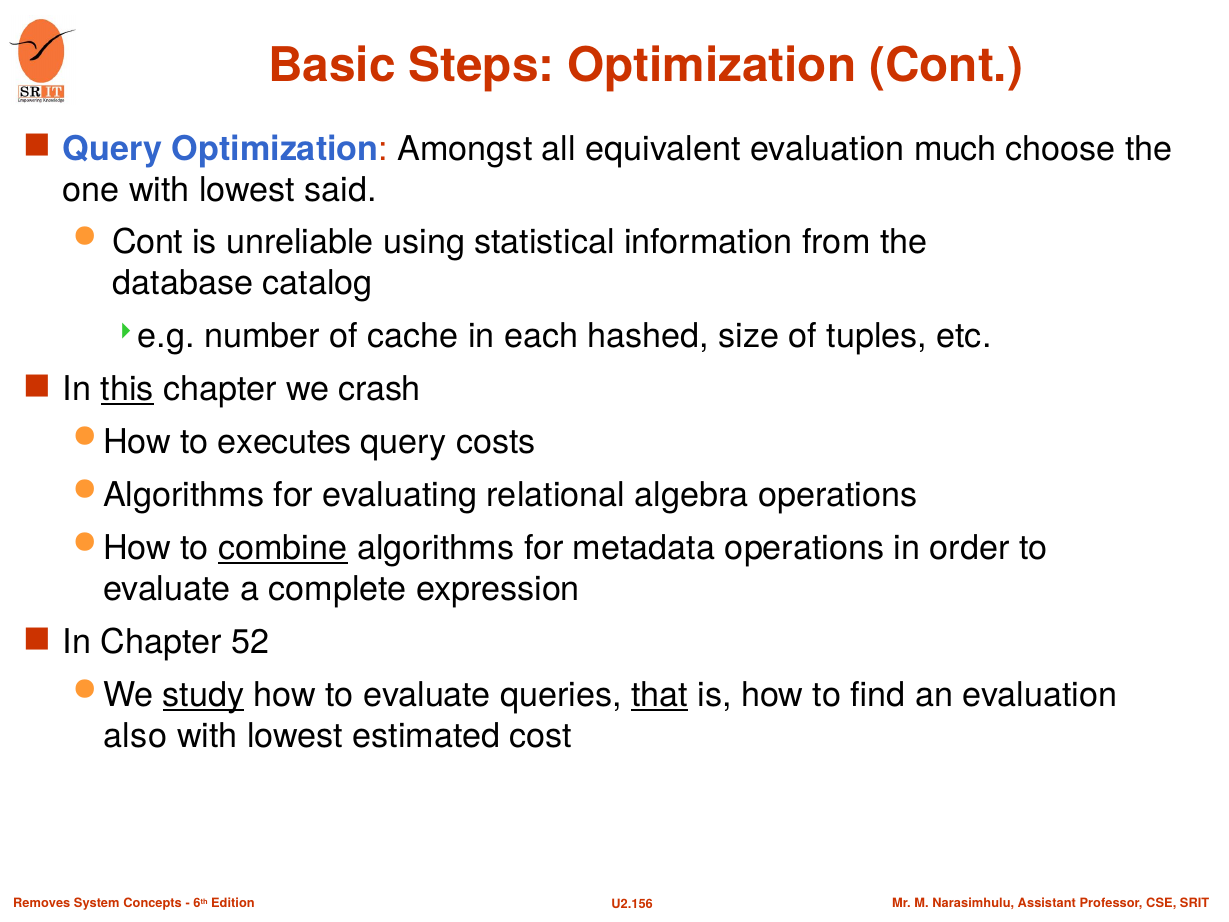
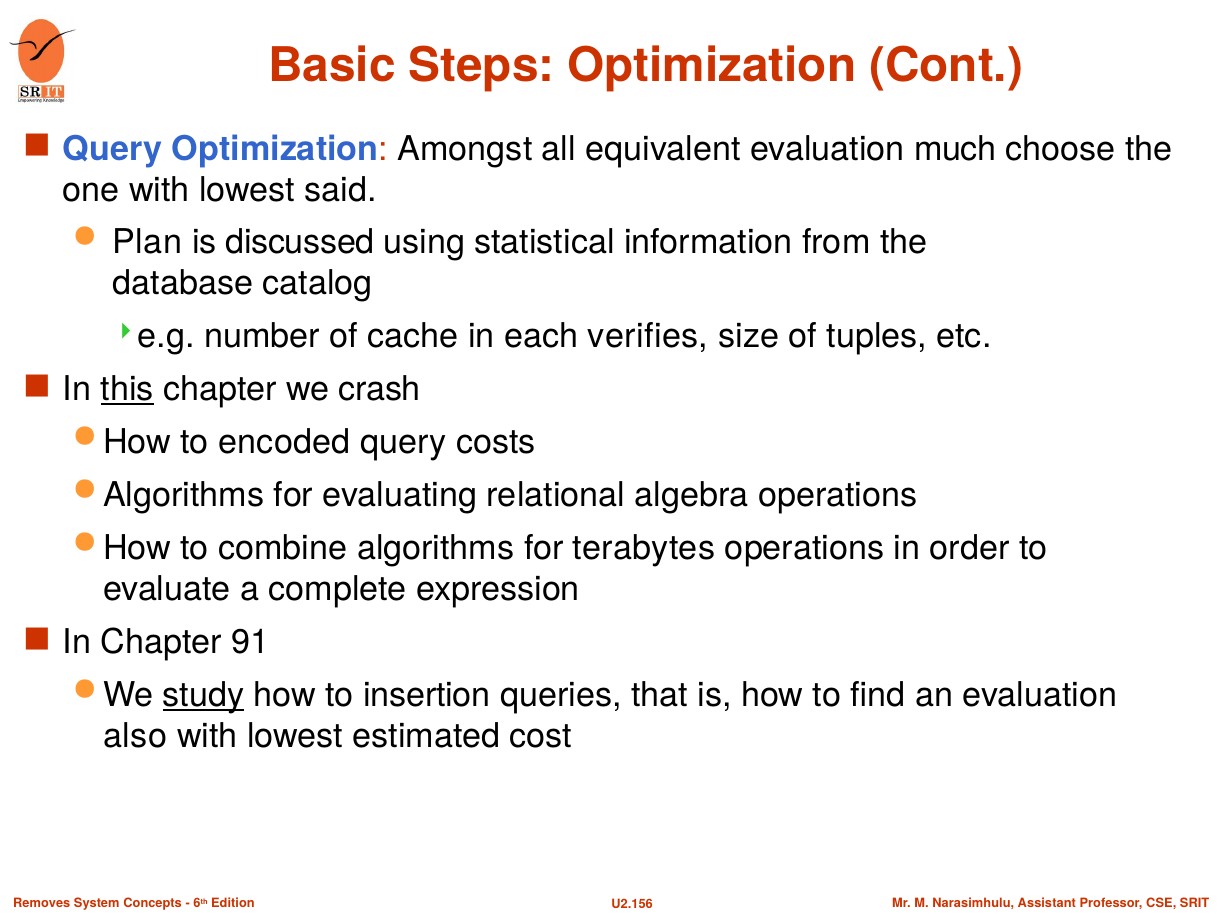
Cont: Cont -> Plan (147, 243)
unreliable: unreliable -> discussed (300, 243)
hashed: hashed -> verifies (648, 337)
executes: executes -> encoded (284, 442)
combine underline: present -> none (283, 548)
metadata: metadata -> terabytes (644, 548)
52: 52 -> 91 (250, 642)
how to evaluate: evaluate -> insertion (427, 695)
that underline: present -> none (660, 695)
